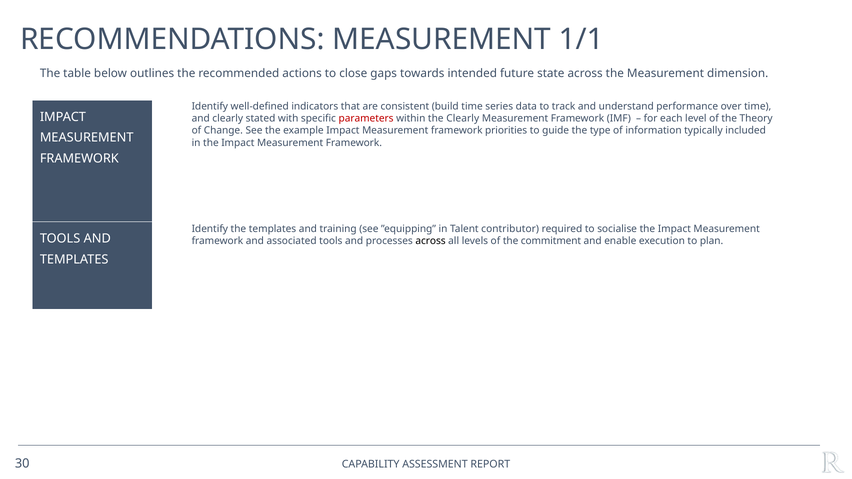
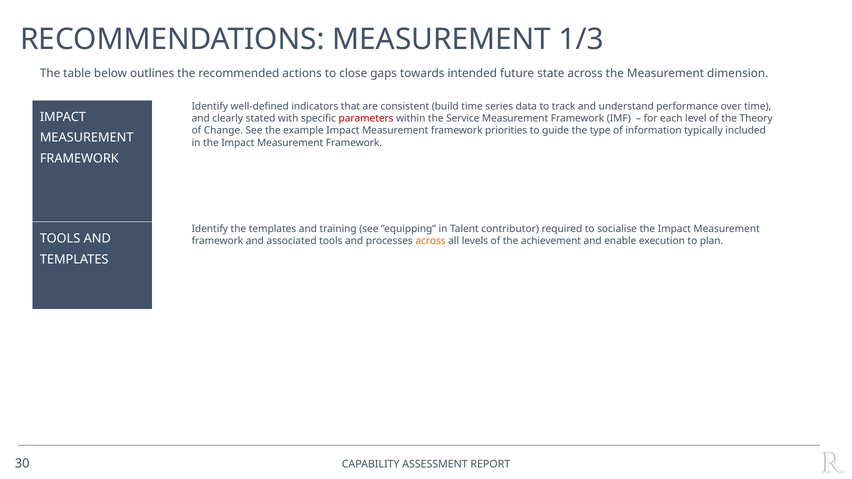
1/1: 1/1 -> 1/3 (581, 39)
the Clearly: Clearly -> Service (463, 119)
across colour: black -> orange (431, 241)
commitment: commitment -> achievement (551, 241)
